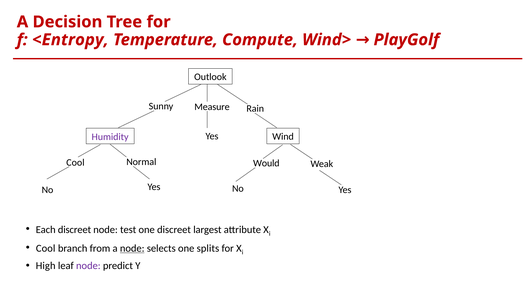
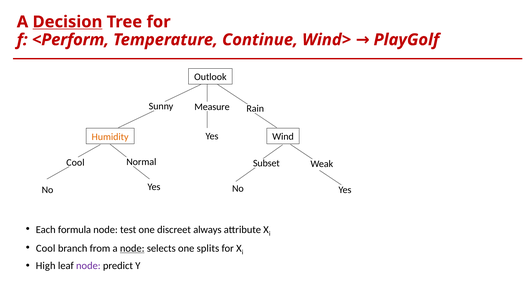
Decision underline: none -> present (67, 22)
<Entropy: <Entropy -> <Perform (70, 40)
Compute: Compute -> Continue (260, 40)
Humidity colour: purple -> orange (110, 137)
Would: Would -> Subset (266, 163)
Each discreet: discreet -> formula (74, 230)
largest: largest -> always (207, 230)
